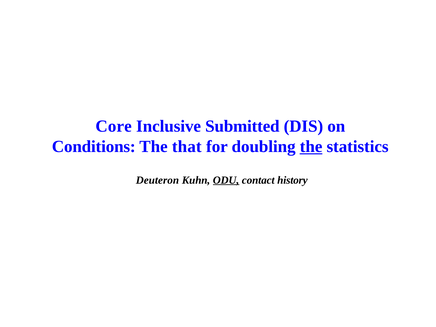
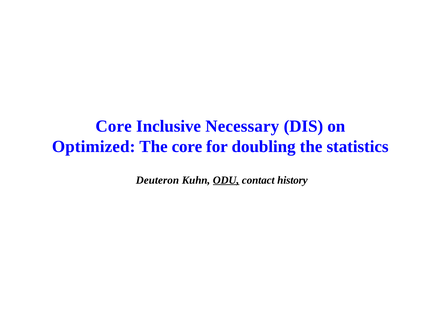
Submitted: Submitted -> Necessary (242, 126)
Conditions: Conditions -> Optimized (94, 147)
The that: that -> core (187, 147)
the underline: present -> none (311, 147)
